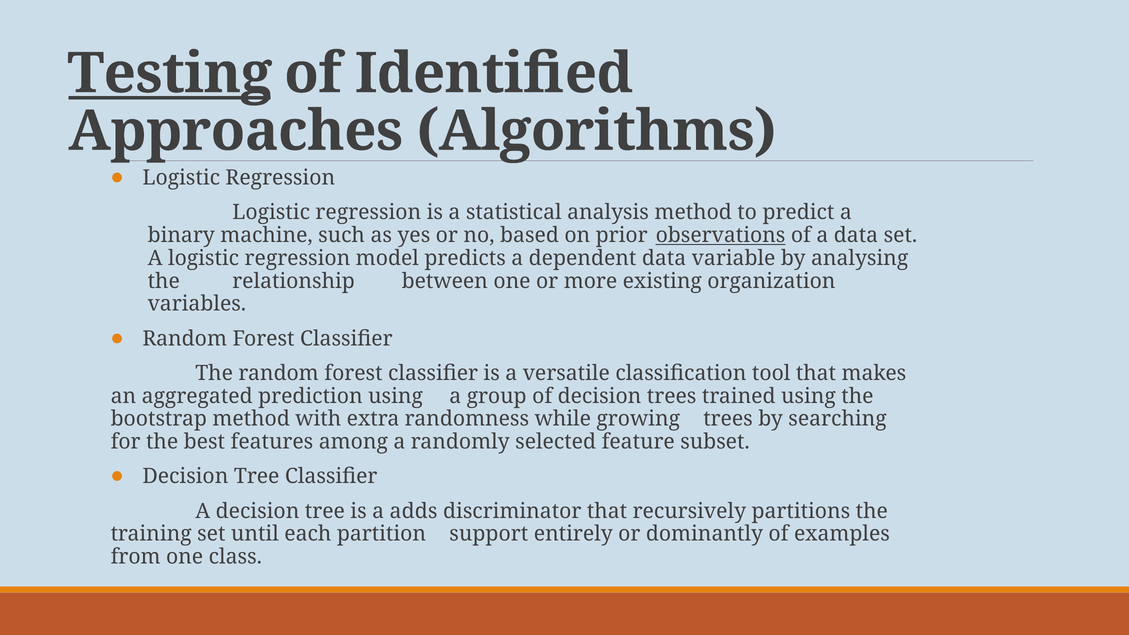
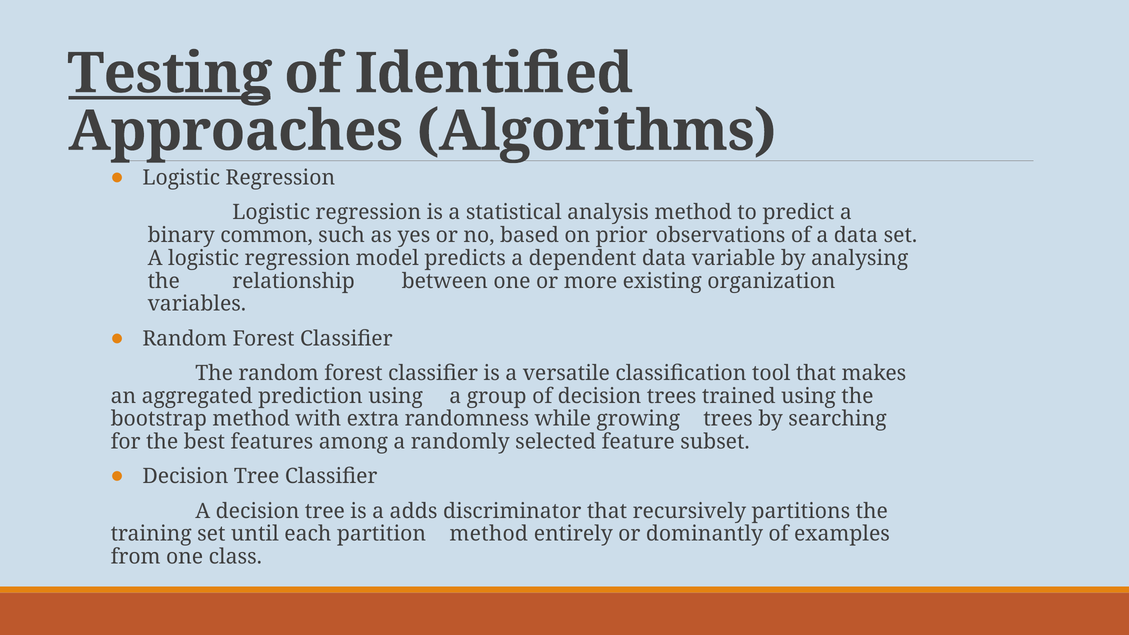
machine: machine -> common (267, 235)
observations underline: present -> none (721, 235)
partition support: support -> method (489, 534)
